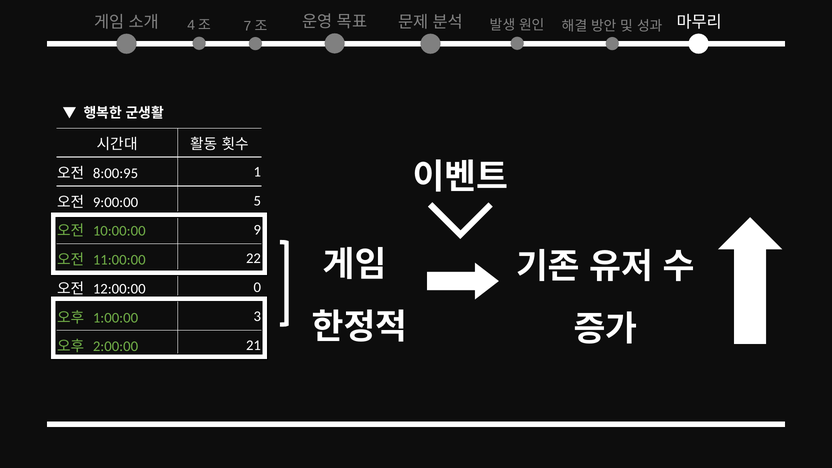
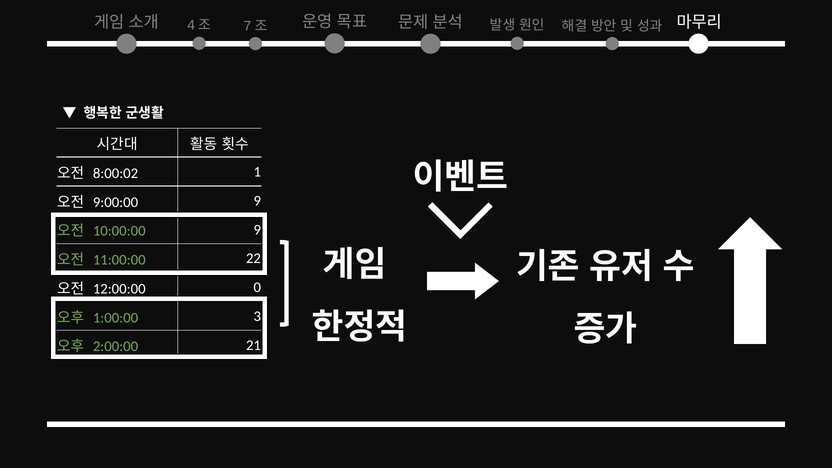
8:00:95: 8:00:95 -> 8:00:02 (116, 173)
9:00:00 5: 5 -> 9 (257, 201)
